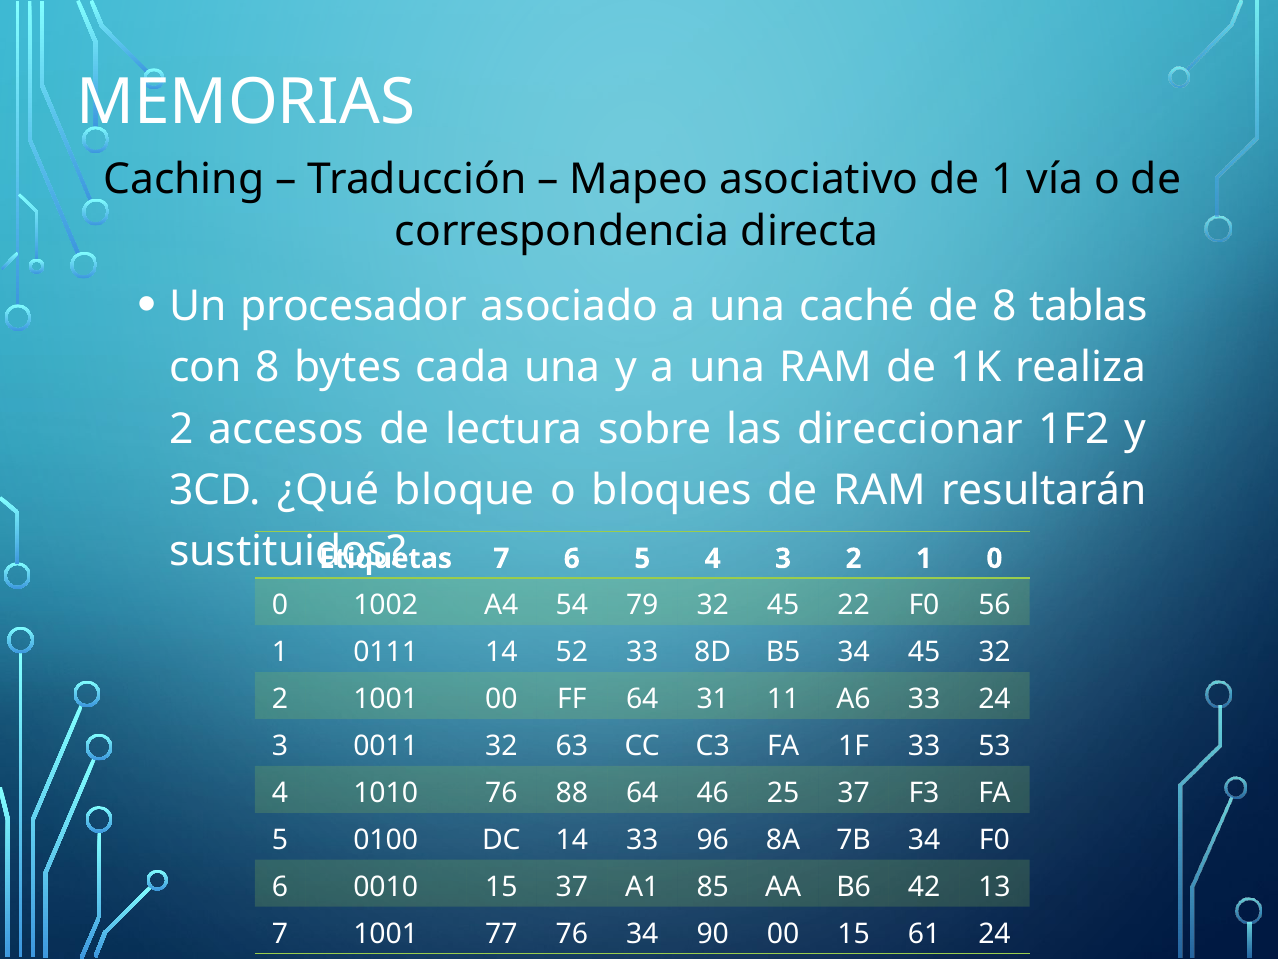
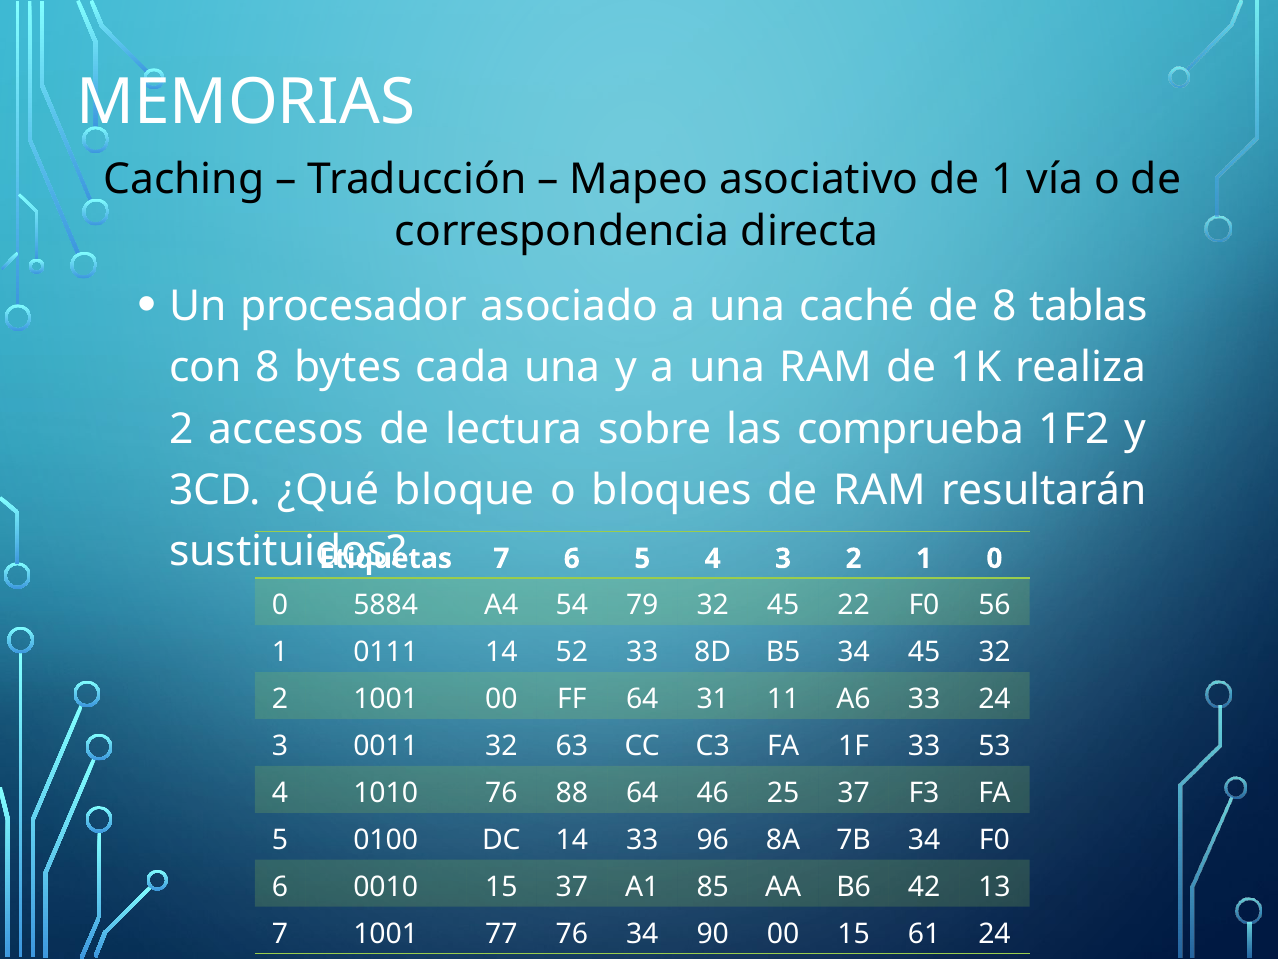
direccionar: direccionar -> comprueba (911, 429)
1002: 1002 -> 5884 (386, 605)
